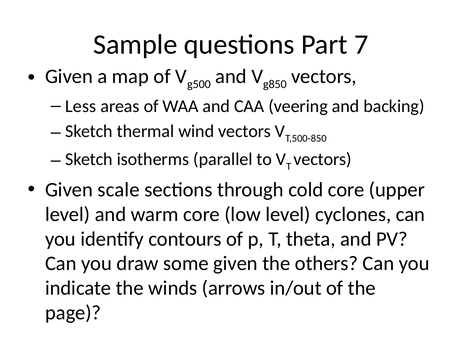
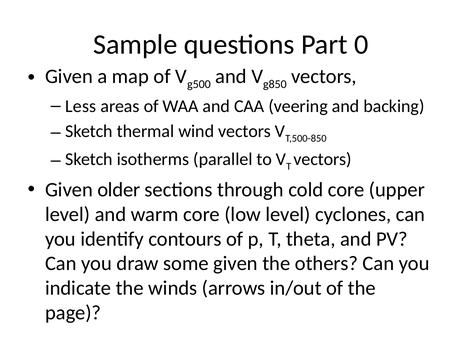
7: 7 -> 0 (361, 45)
scale: scale -> older (119, 190)
